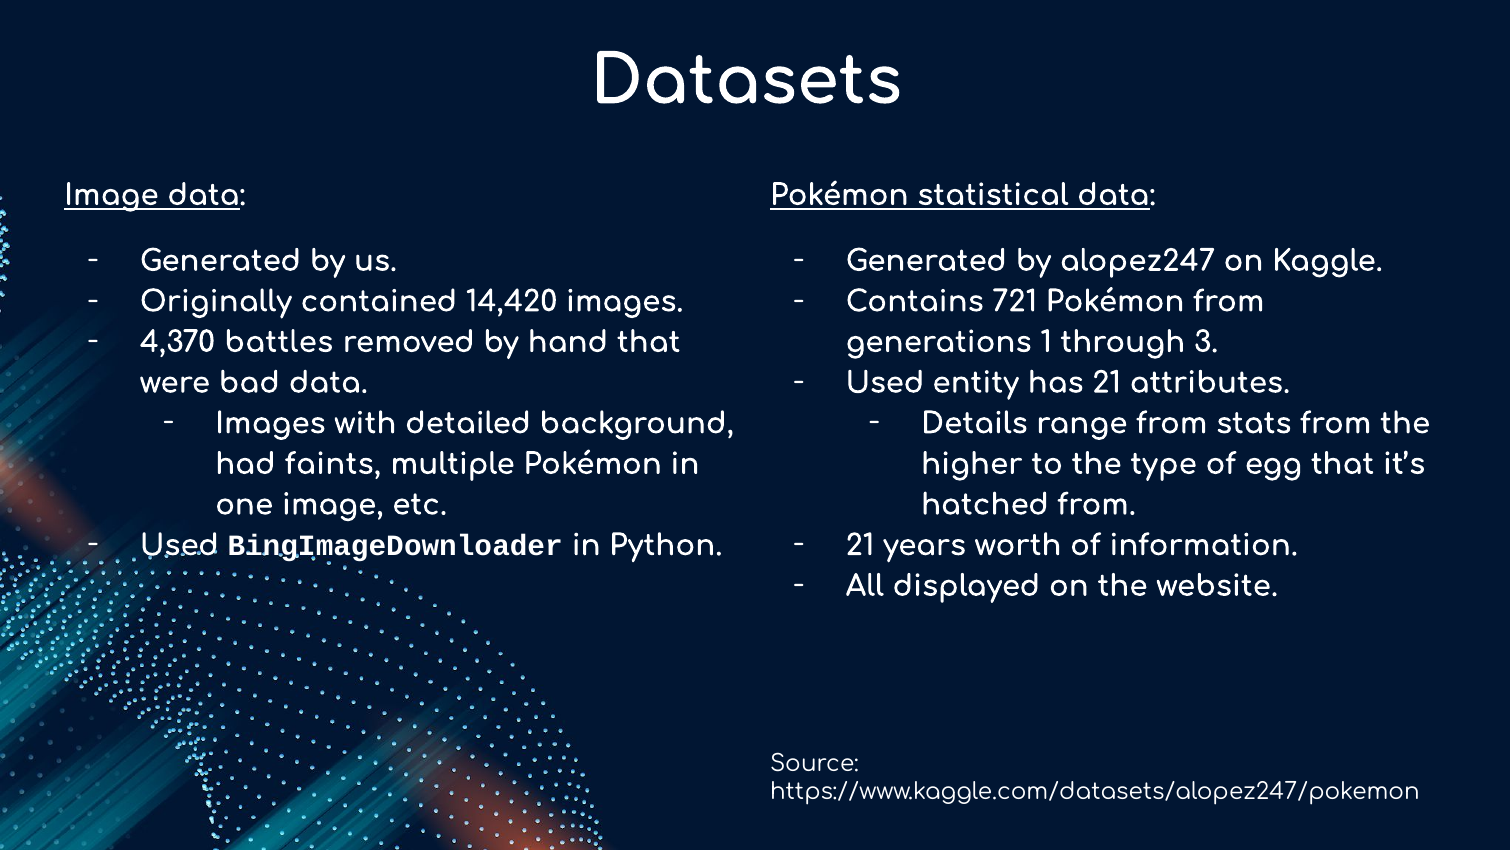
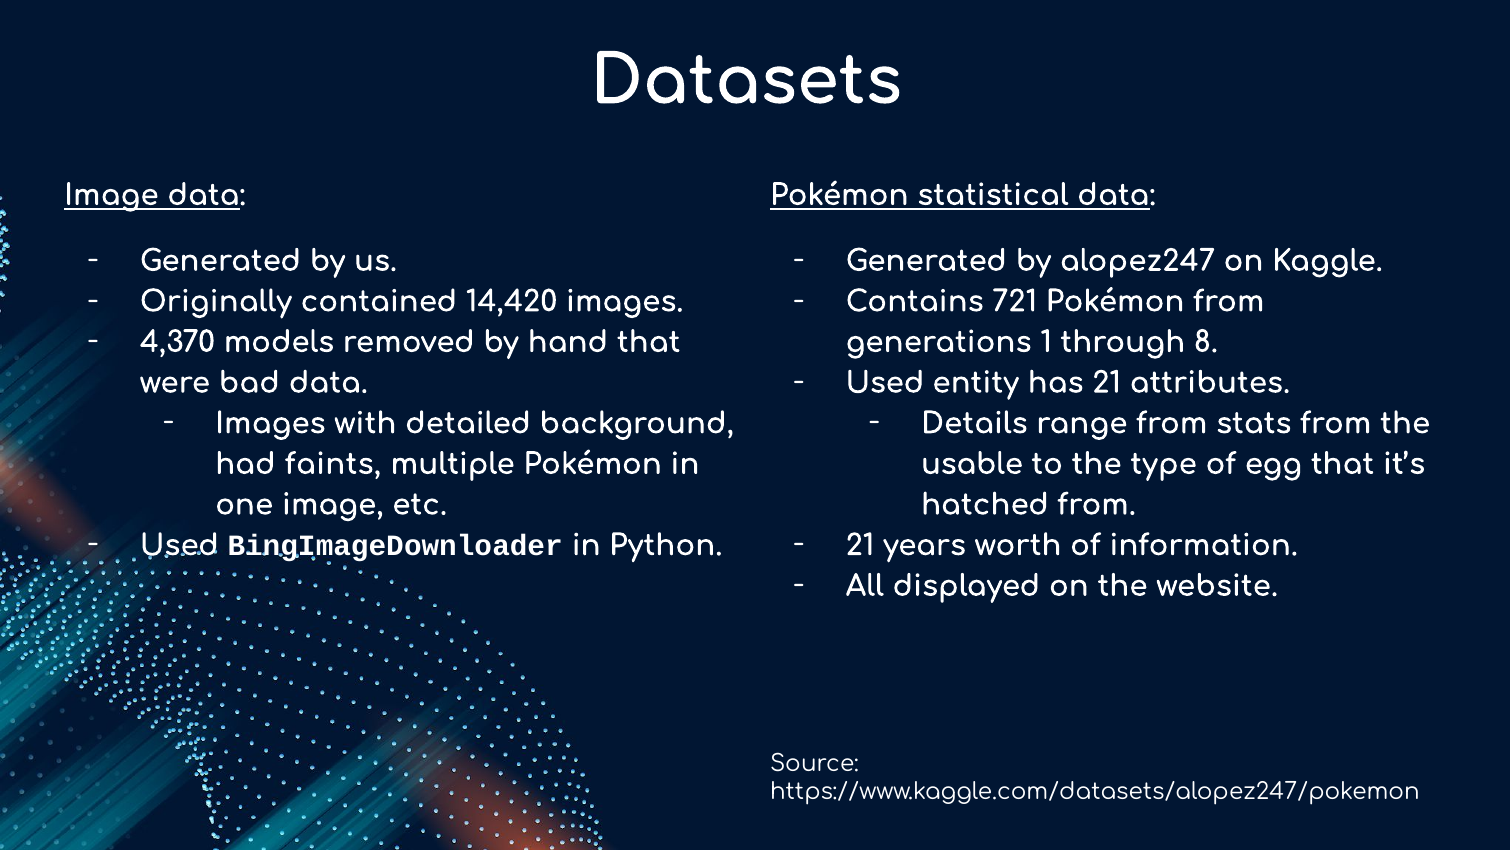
battles: battles -> models (279, 342)
3: 3 -> 8 (1206, 342)
higher: higher -> usable (972, 464)
